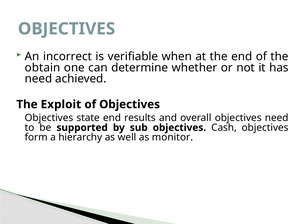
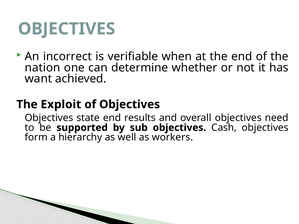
obtain: obtain -> nation (43, 68)
need: need -> want (38, 79)
monitor: monitor -> workers (172, 137)
